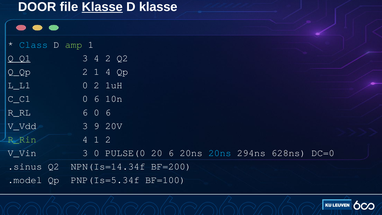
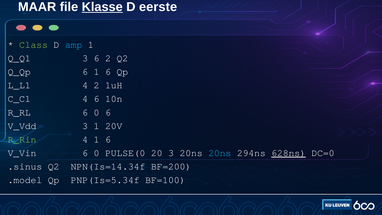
DOOR: DOOR -> MAAR (37, 7)
D klasse: klasse -> eerste (158, 7)
Class colour: light blue -> light green (33, 45)
amp colour: light green -> light blue (74, 45)
Q_Q1 underline: present -> none (19, 58)
3 4: 4 -> 6 (97, 58)
Q_Qp 2: 2 -> 6 (85, 72)
4: 4 -> 6 (108, 72)
L_L1 0: 0 -> 4 (85, 85)
C_C1 0: 0 -> 4 (85, 99)
3 9: 9 -> 1 (97, 126)
4 1 2: 2 -> 6 (108, 139)
V_Vin 3: 3 -> 6 (85, 153)
20 6: 6 -> 3 (171, 153)
628ns underline: none -> present (289, 153)
